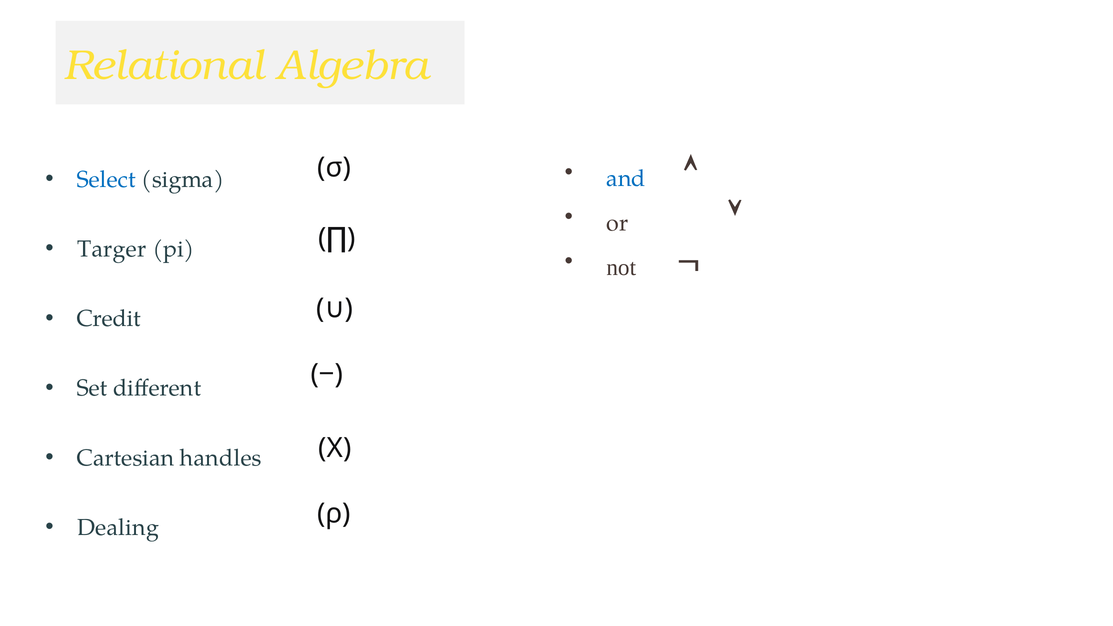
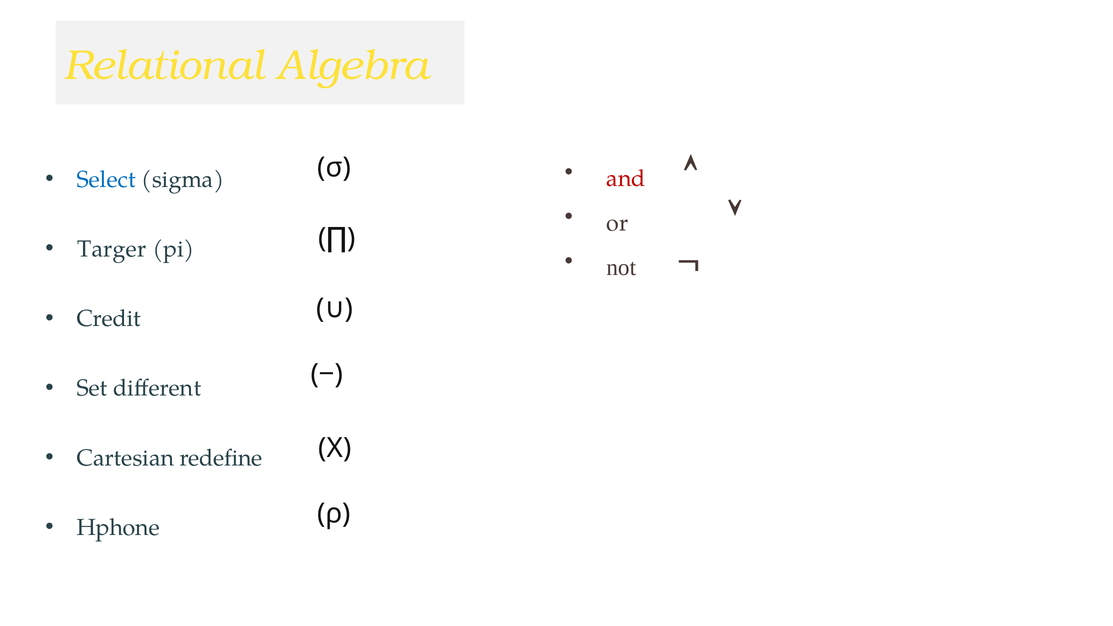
and colour: blue -> red (626, 179)
handles: handles -> redefine (221, 458)
Dealing: Dealing -> Hphone (118, 527)
